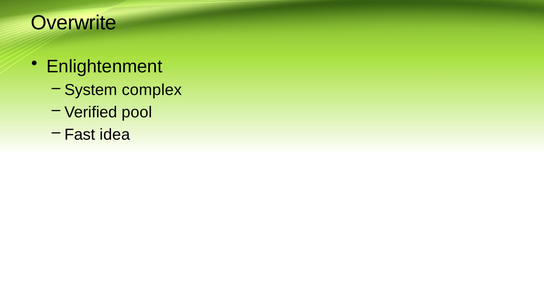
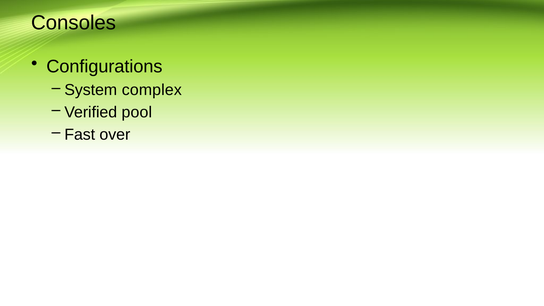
Overwrite: Overwrite -> Consoles (74, 23)
Enlightenment: Enlightenment -> Configurations (105, 67)
idea: idea -> over (115, 134)
